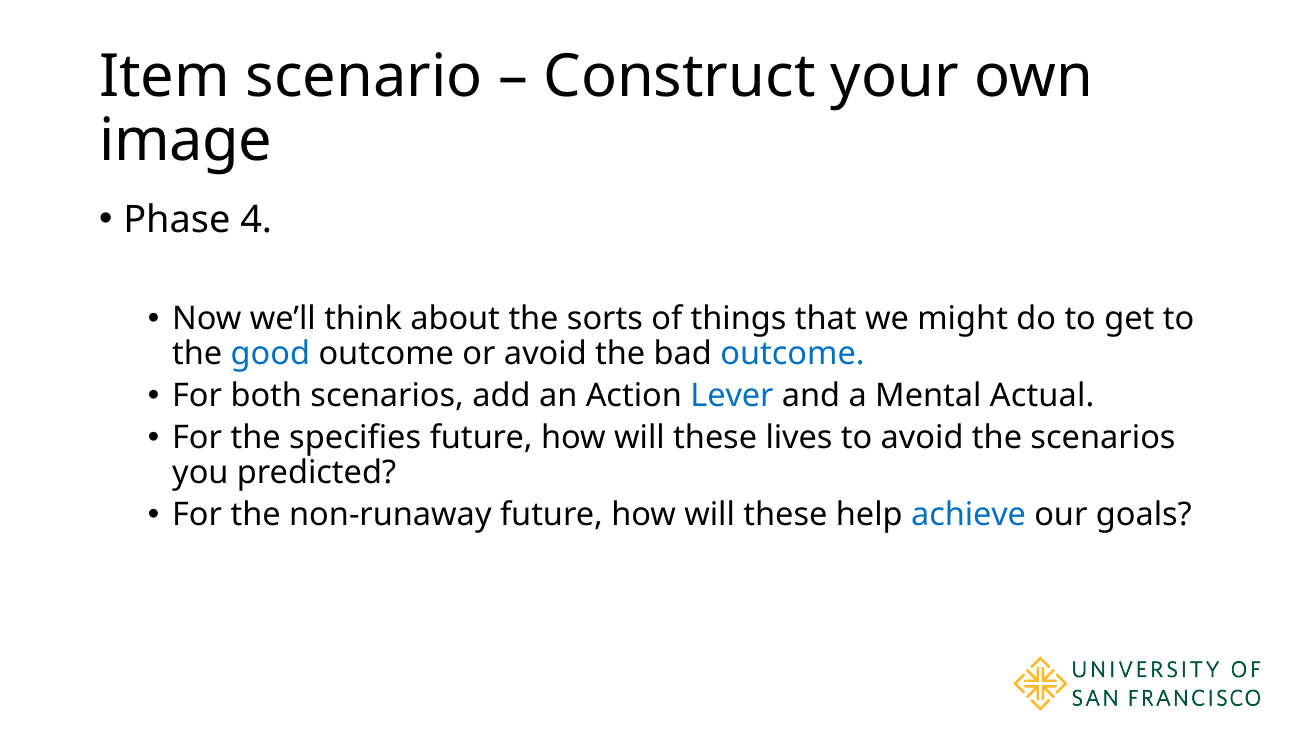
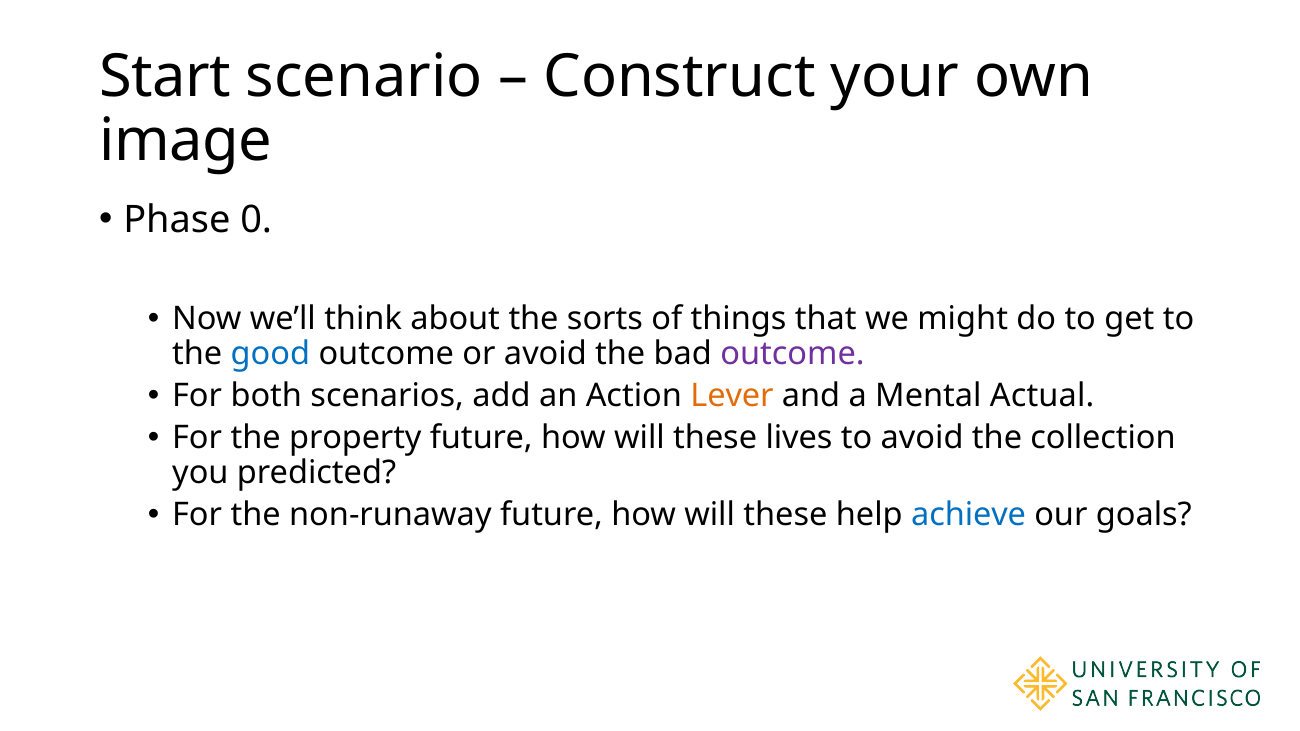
Item: Item -> Start (165, 77)
4: 4 -> 0 (256, 220)
outcome colour: blue -> purple (792, 354)
Lever colour: blue -> orange (732, 396)
specifies: specifies -> property (355, 438)
the scenarios: scenarios -> collection (1103, 438)
